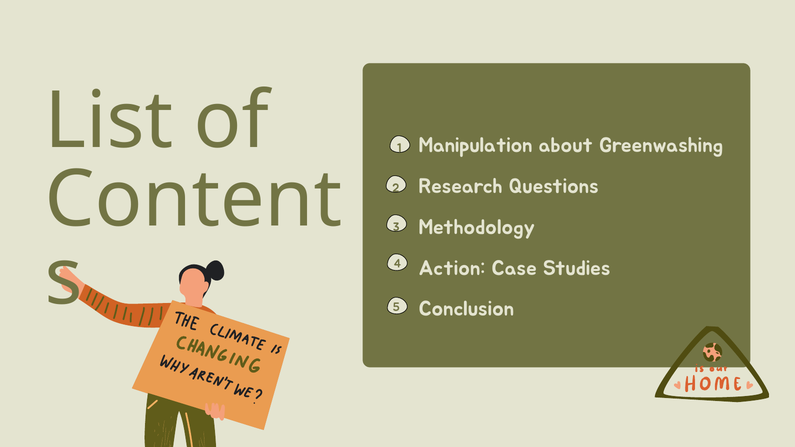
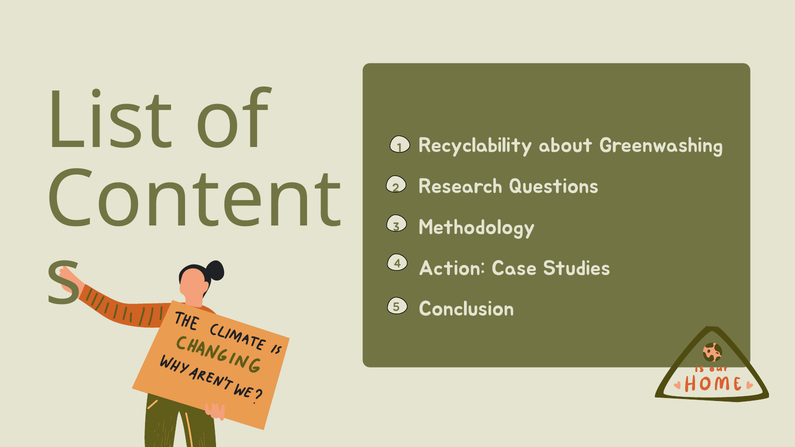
Manipulation: Manipulation -> Recyclability (476, 145)
